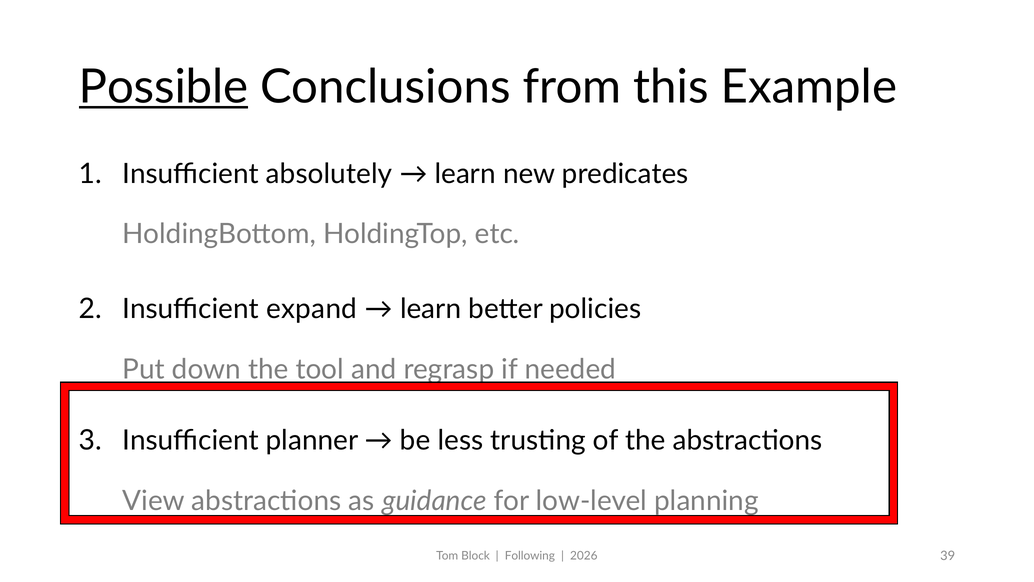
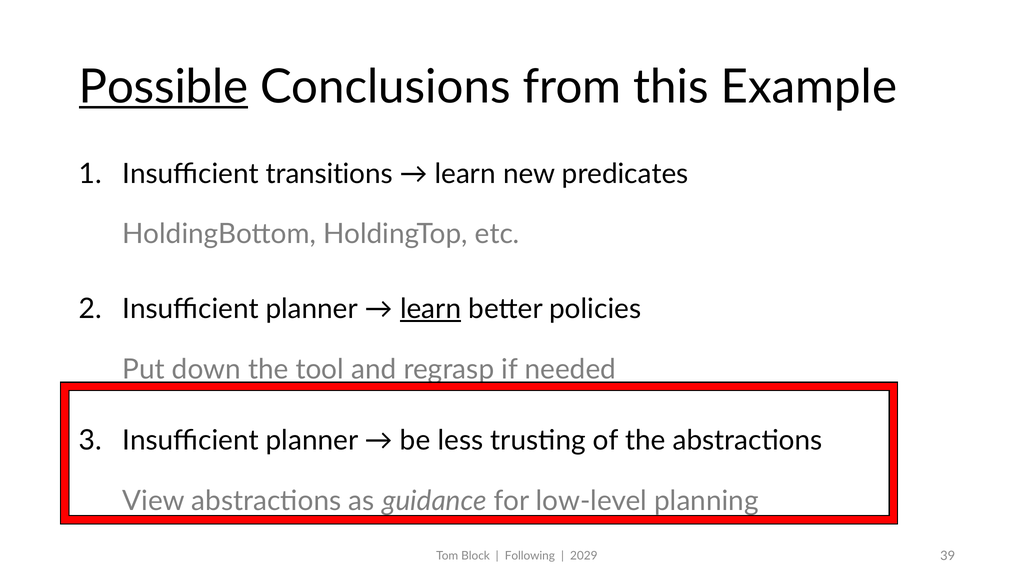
absolutely: absolutely -> transitions (329, 174)
expand: expand -> planner (312, 309)
learn underline: none -> present (431, 309)
2026: 2026 -> 2029 (584, 555)
